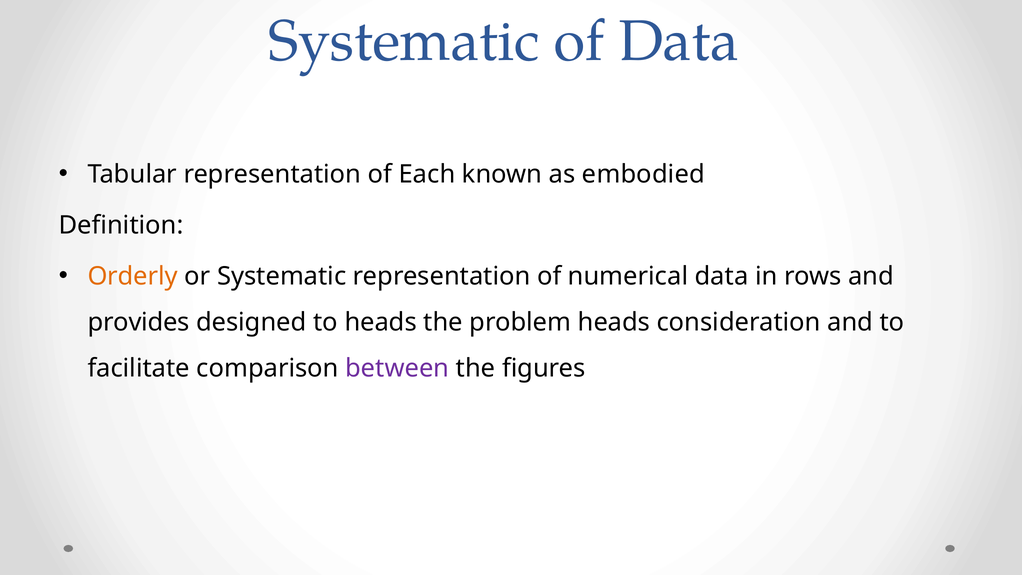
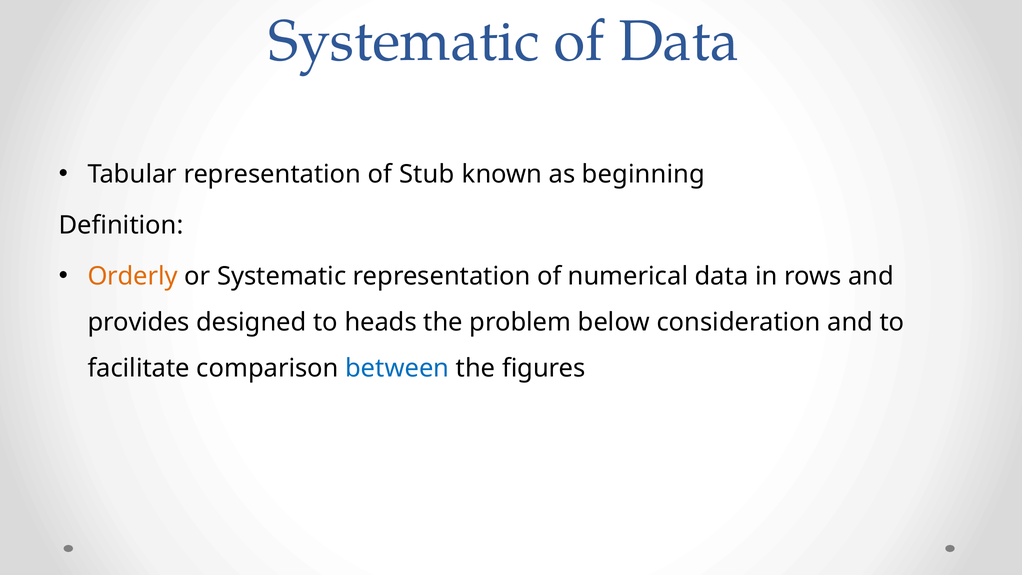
Each: Each -> Stub (427, 174)
embodied: embodied -> beginning (643, 174)
problem heads: heads -> below (614, 322)
between colour: purple -> blue (397, 368)
